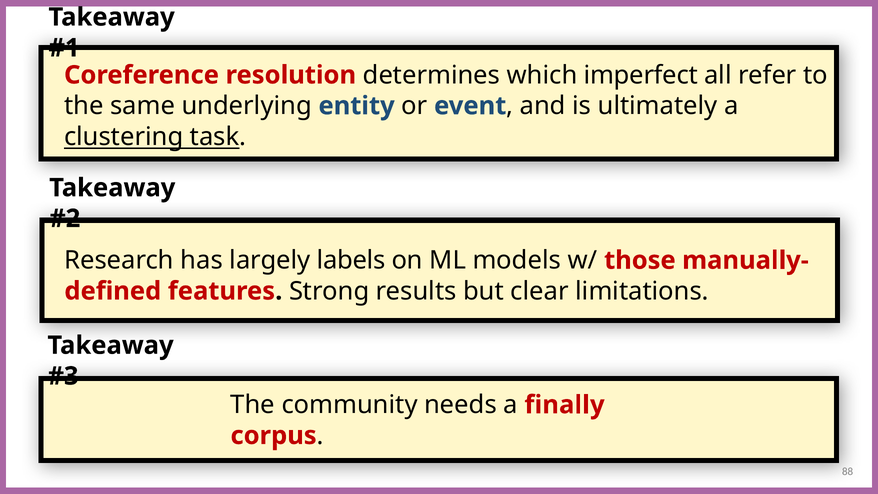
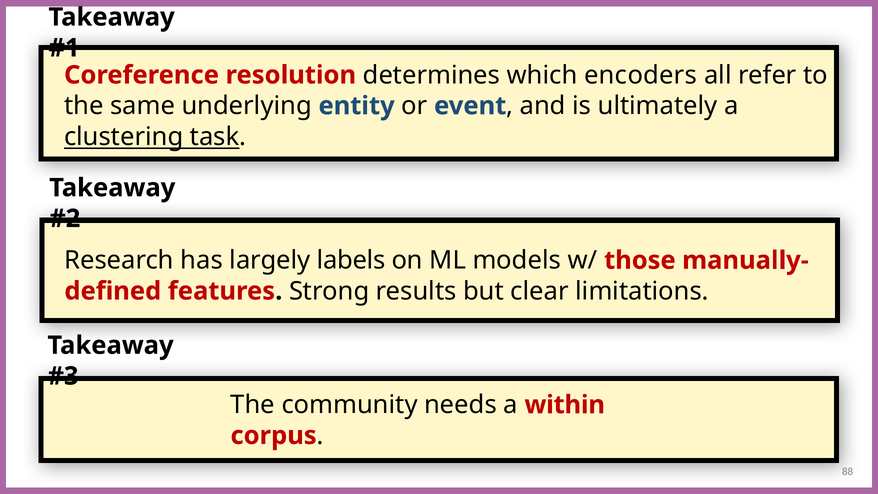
imperfect: imperfect -> encoders (641, 75)
finally: finally -> within (565, 405)
